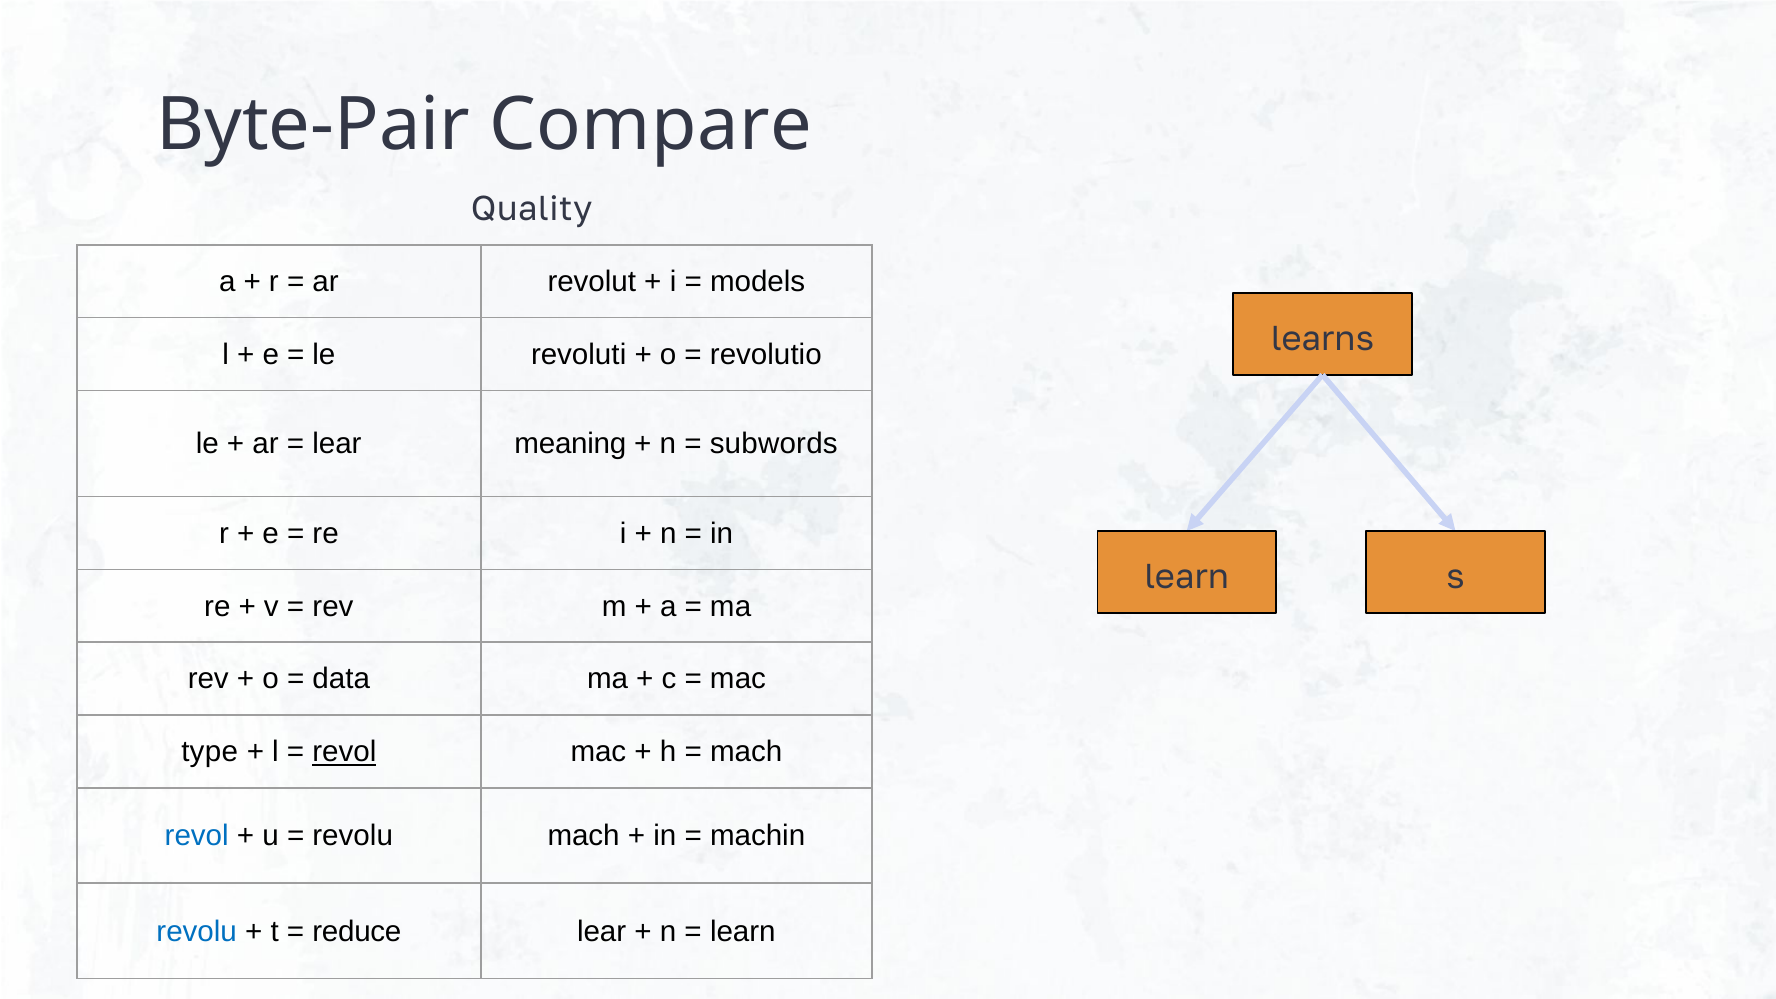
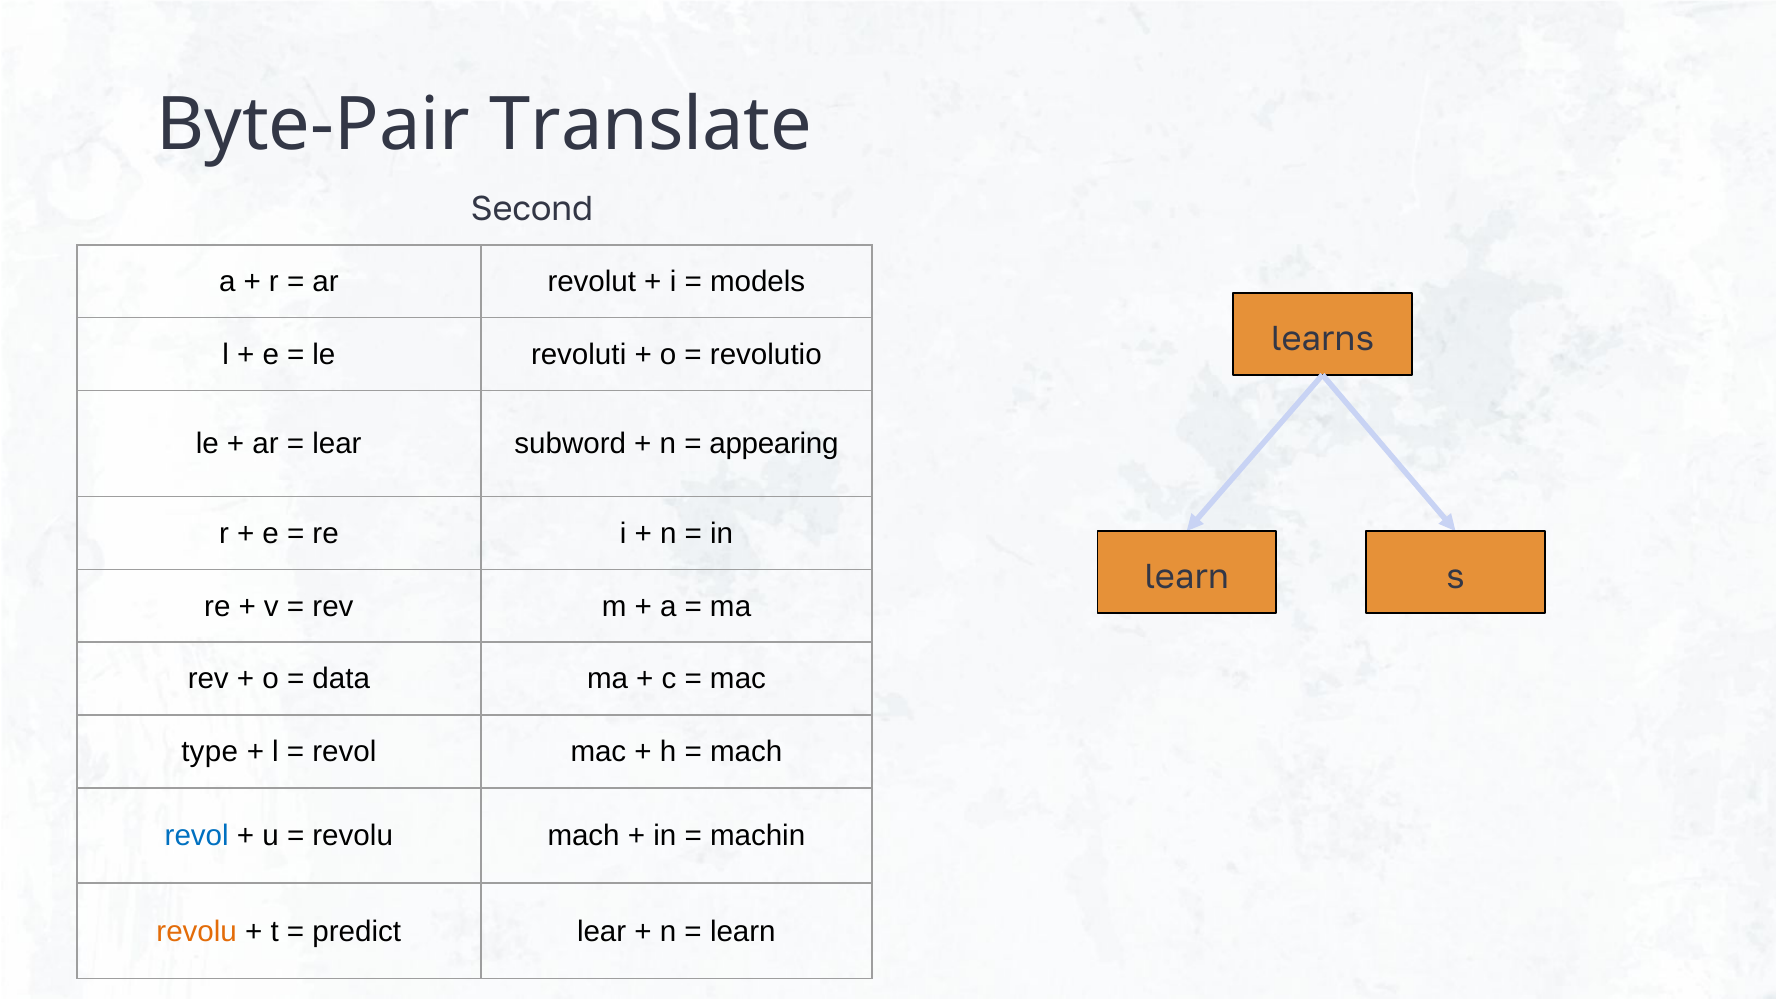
Compare: Compare -> Translate (651, 125)
Quality: Quality -> Second (532, 209)
meaning: meaning -> subword (570, 444)
subwords: subwords -> appearing (774, 444)
revol underline: present -> none (344, 752)
revolu colour: blue -> orange (197, 931)
reduce: reduce -> predict (357, 931)
